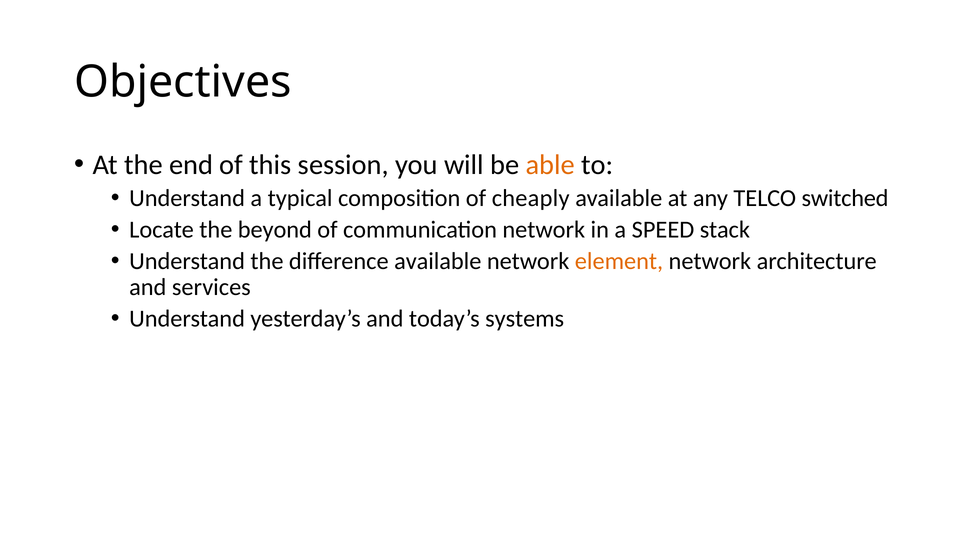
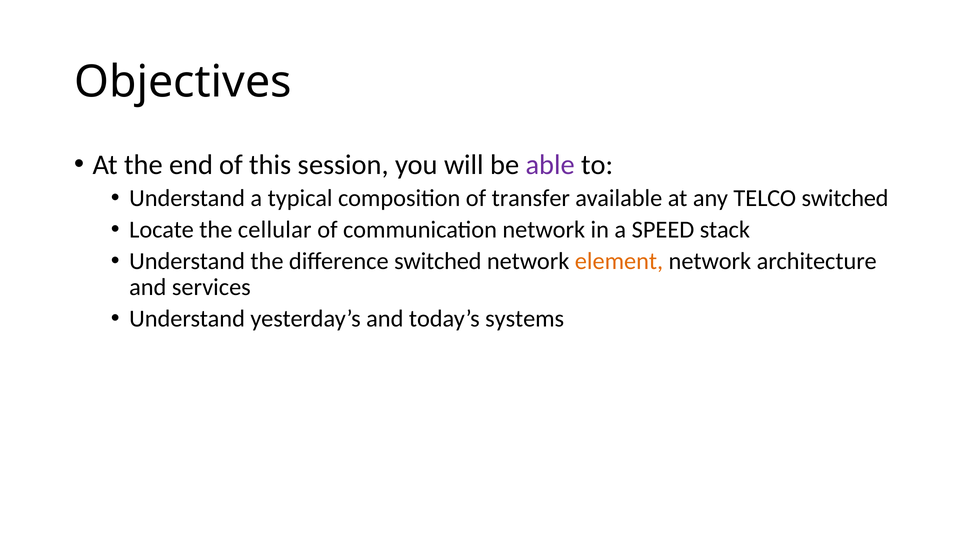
able colour: orange -> purple (550, 165)
cheaply: cheaply -> transfer (531, 198)
beyond: beyond -> cellular (275, 230)
difference available: available -> switched (438, 261)
